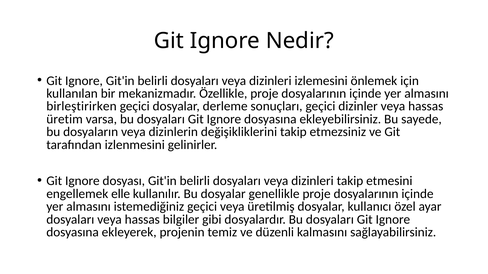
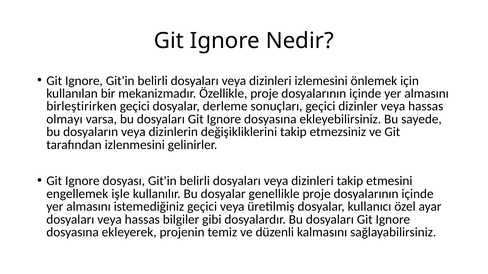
üretim: üretim -> olmayı (65, 119)
elle: elle -> işle (121, 194)
